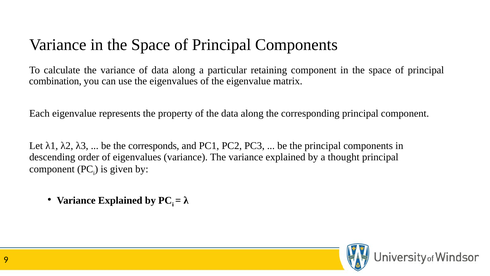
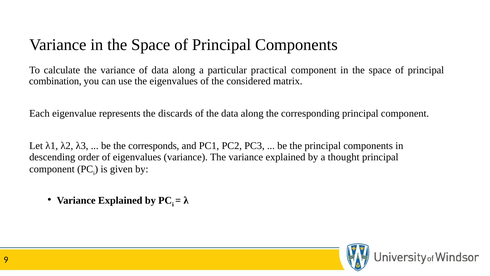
retaining: retaining -> practical (269, 70)
the eigenvalue: eigenvalue -> considered (249, 81)
property: property -> discards (175, 113)
